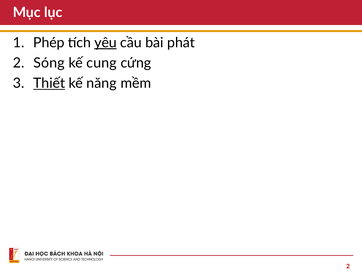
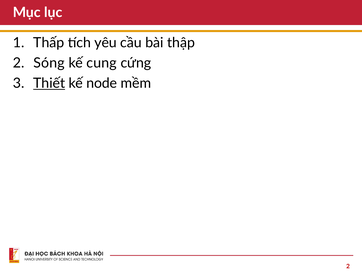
Phép: Phép -> Thấp (49, 43)
yêu underline: present -> none (106, 43)
phát: phát -> thập (181, 43)
năng: năng -> node (102, 83)
